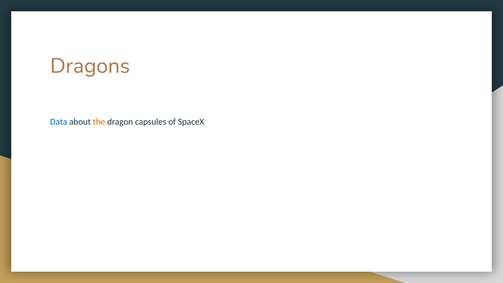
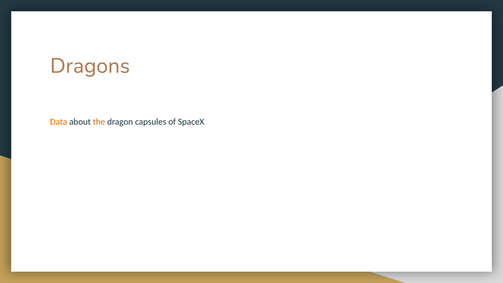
Data colour: blue -> orange (59, 122)
